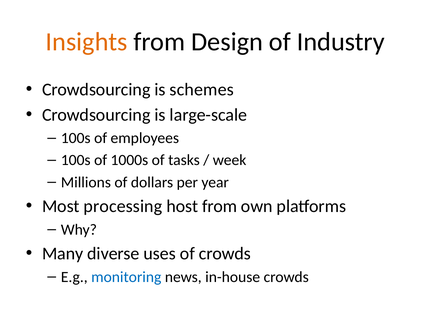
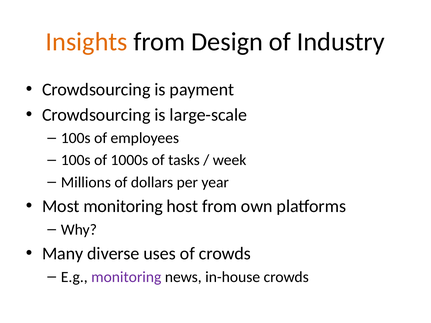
schemes: schemes -> payment (202, 90)
Most processing: processing -> monitoring (123, 206)
monitoring colour: blue -> purple (126, 277)
